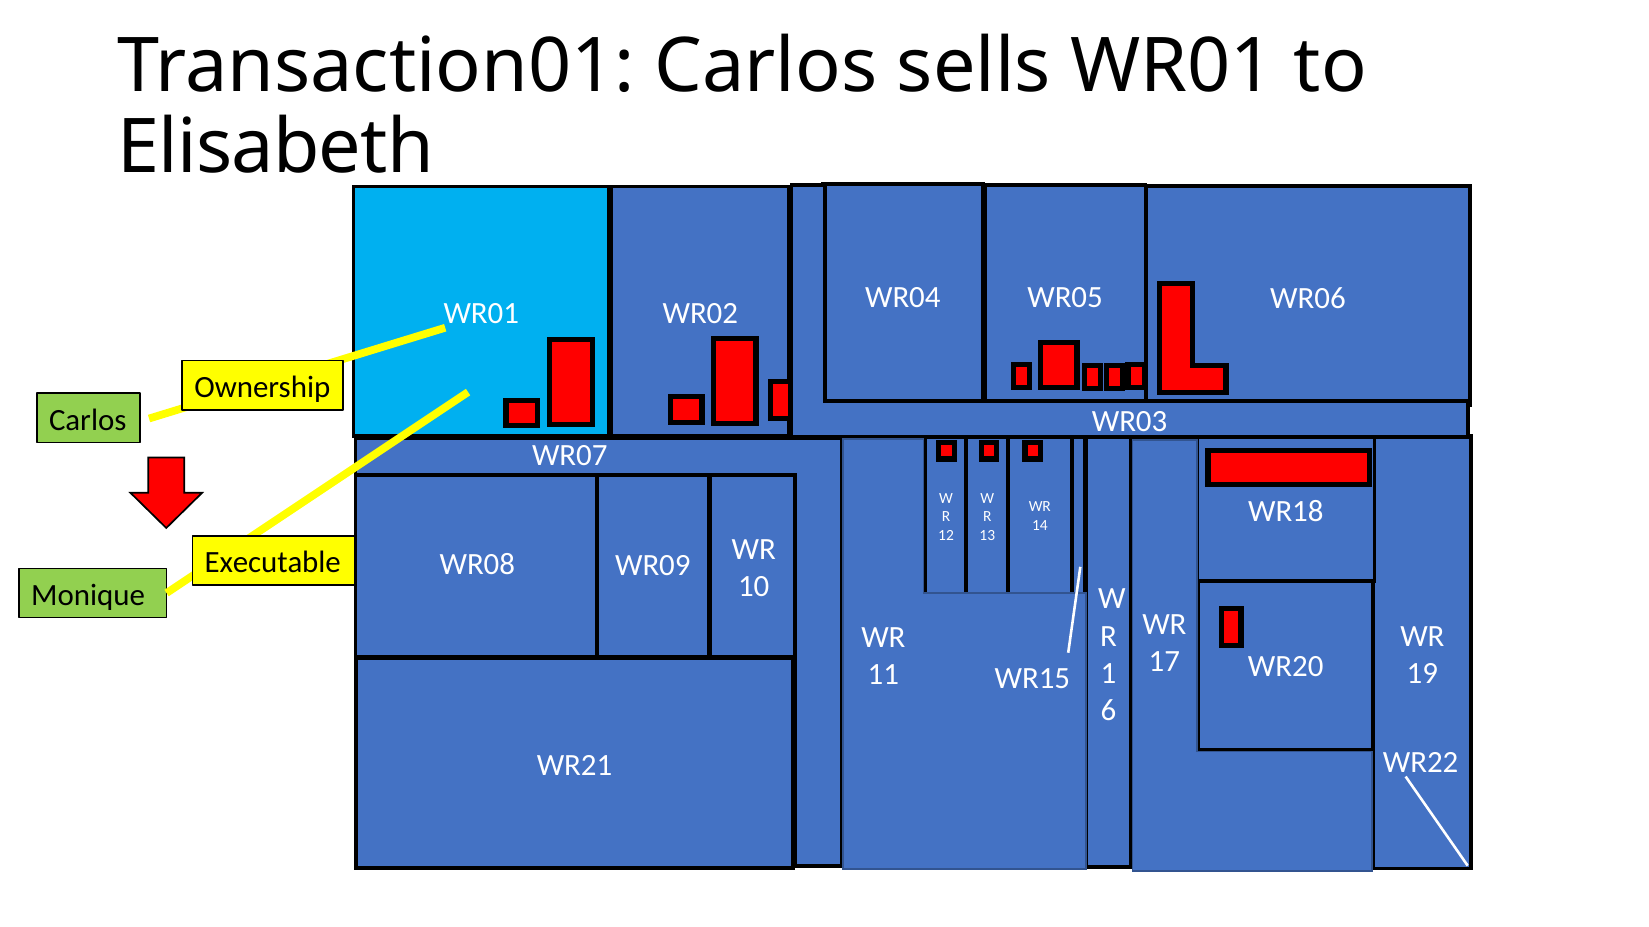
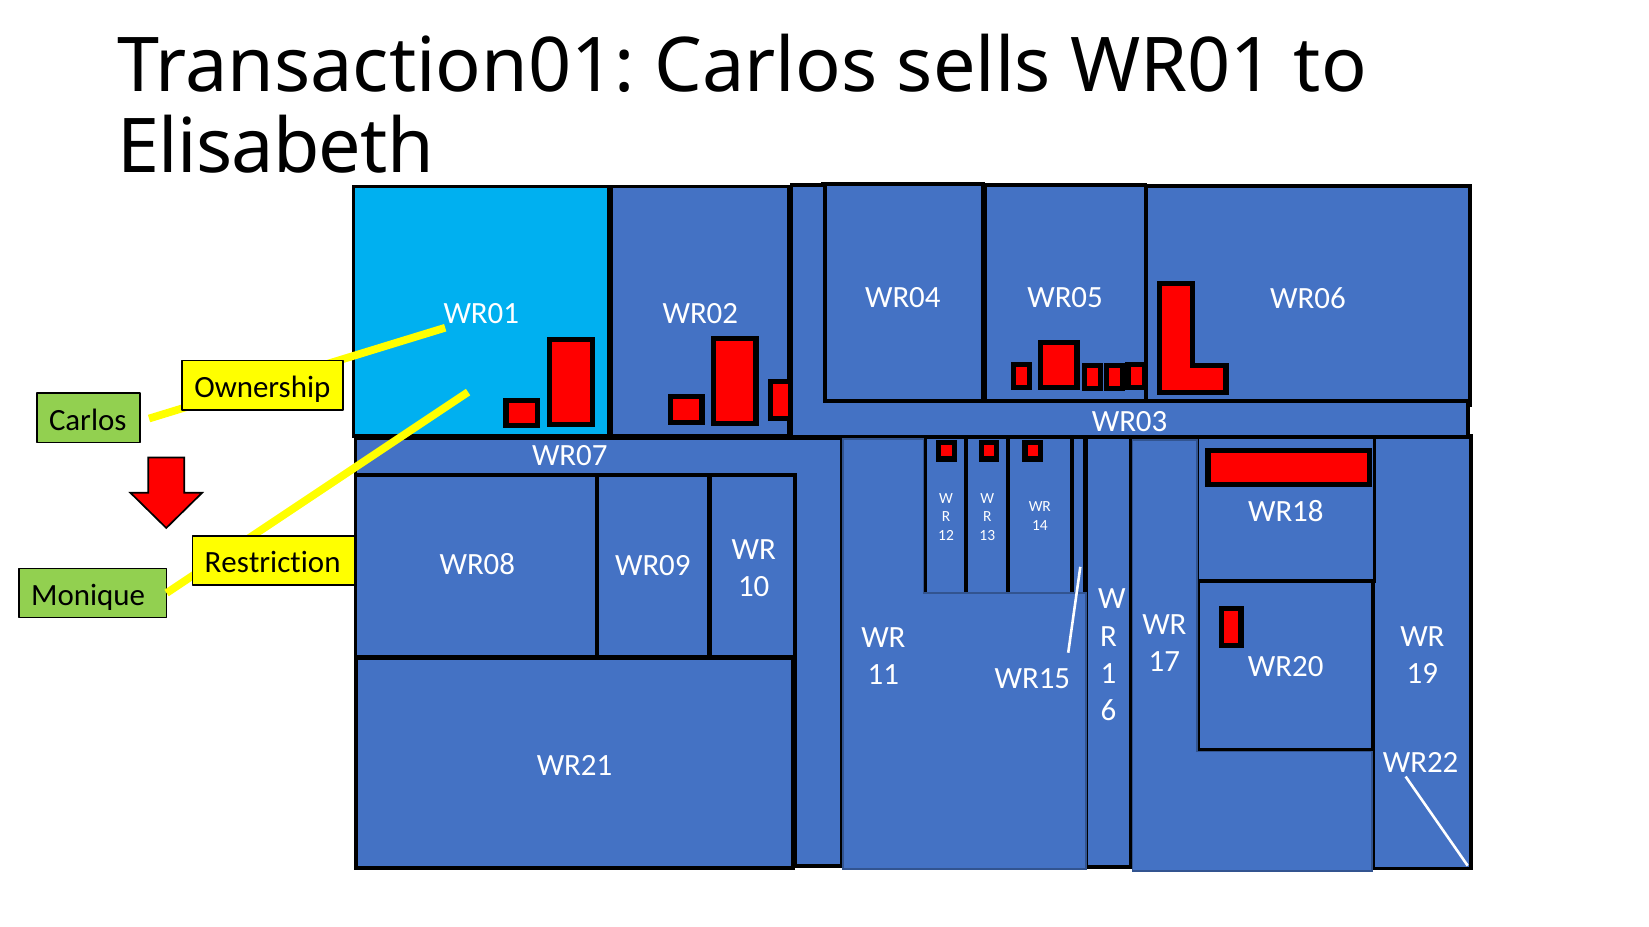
Executable: Executable -> Restriction (273, 563)
